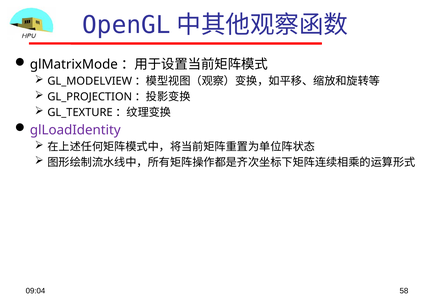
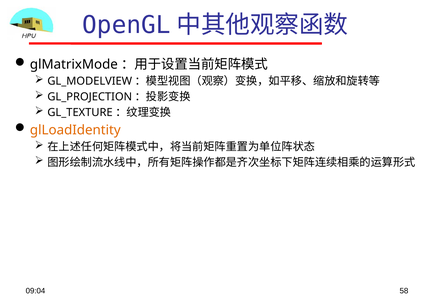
glLoadIdentity colour: purple -> orange (75, 130)
